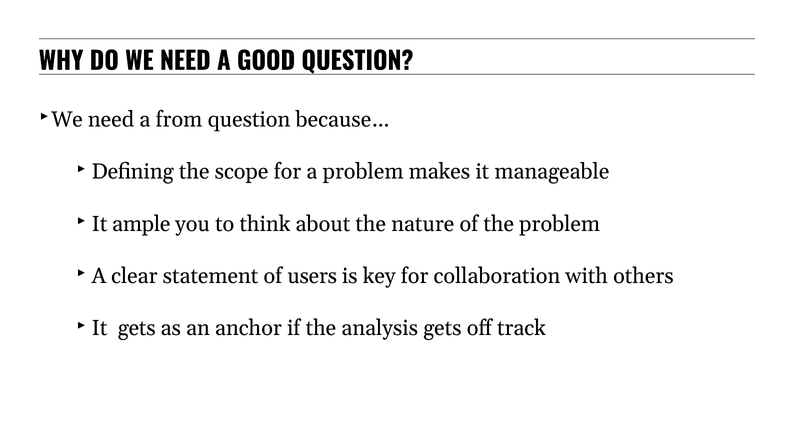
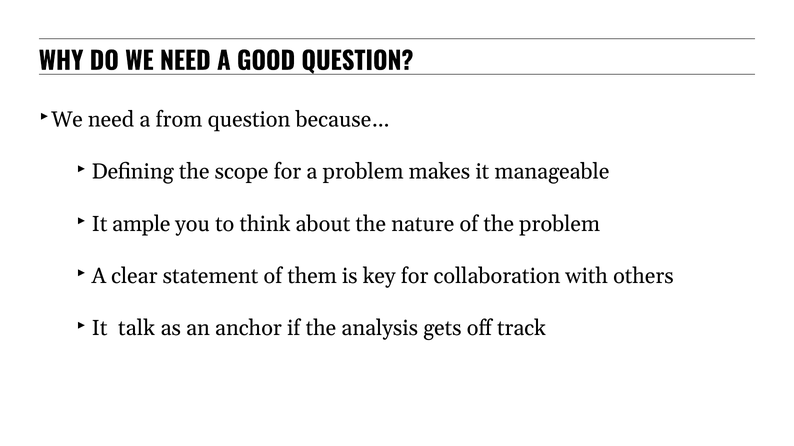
users: users -> them (312, 276)
It gets: gets -> talk (137, 328)
